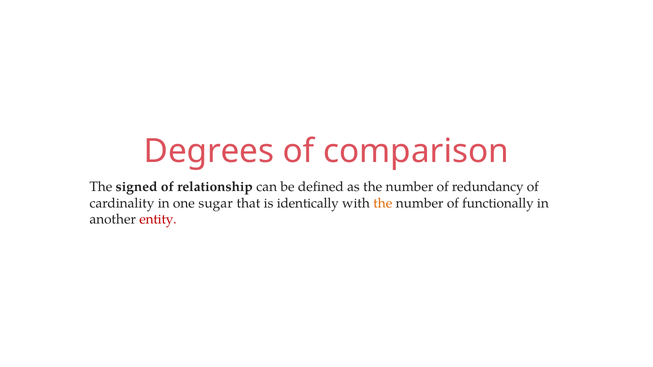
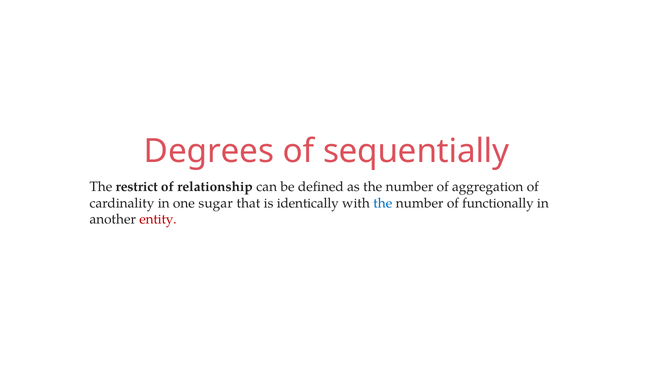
comparison: comparison -> sequentially (416, 151)
signed: signed -> restrict (137, 187)
redundancy: redundancy -> aggregation (488, 187)
the colour: orange -> blue (383, 203)
